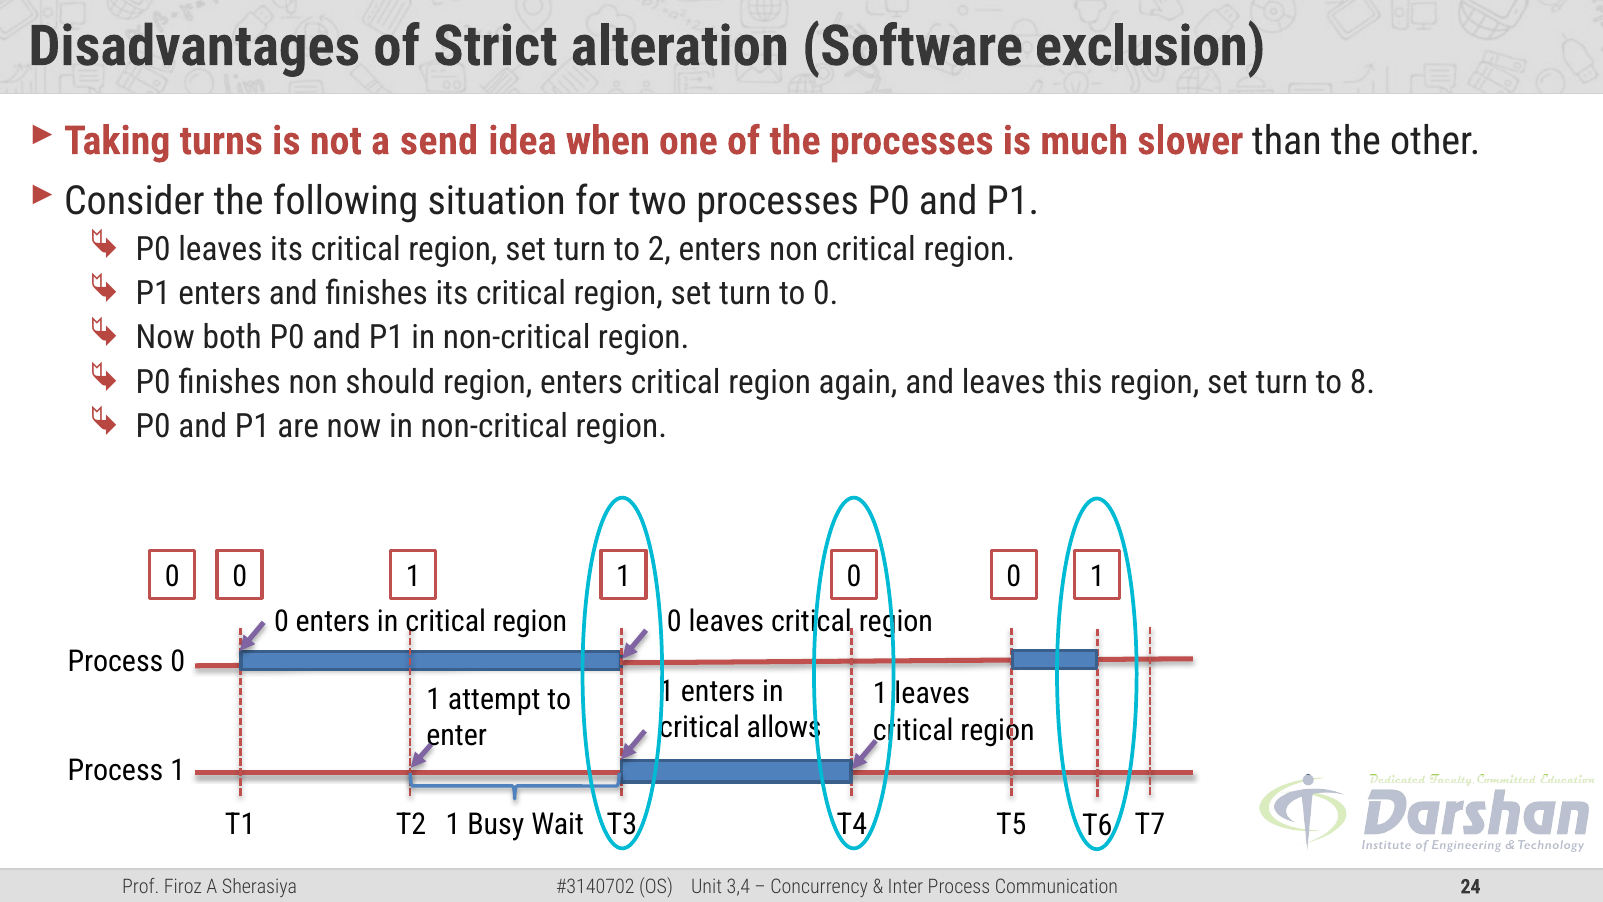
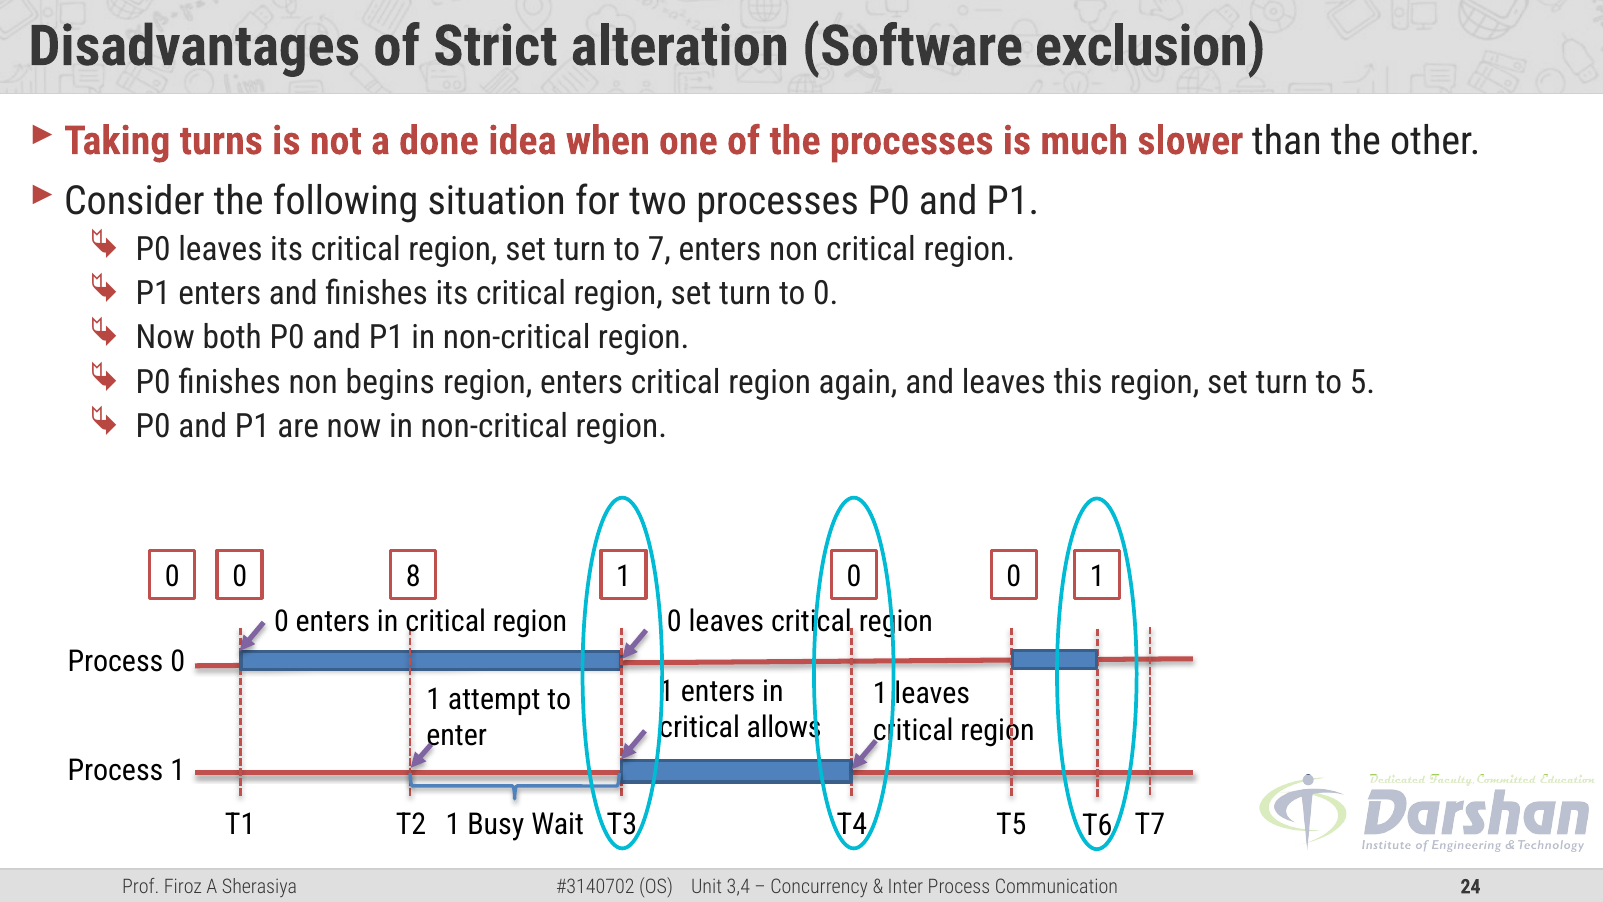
send: send -> done (439, 141)
2: 2 -> 7 (659, 249)
should: should -> begins (390, 382)
8: 8 -> 5 (1362, 382)
1: 1 -> 8 (413, 576)
